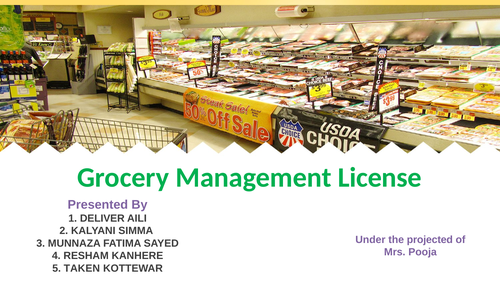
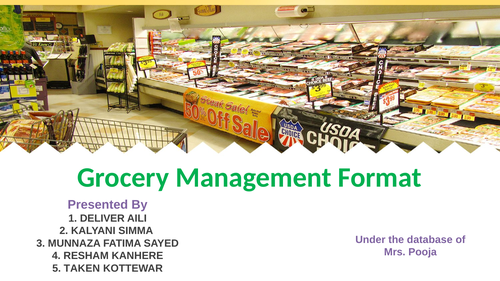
License: License -> Format (380, 178)
projected: projected -> database (430, 240)
